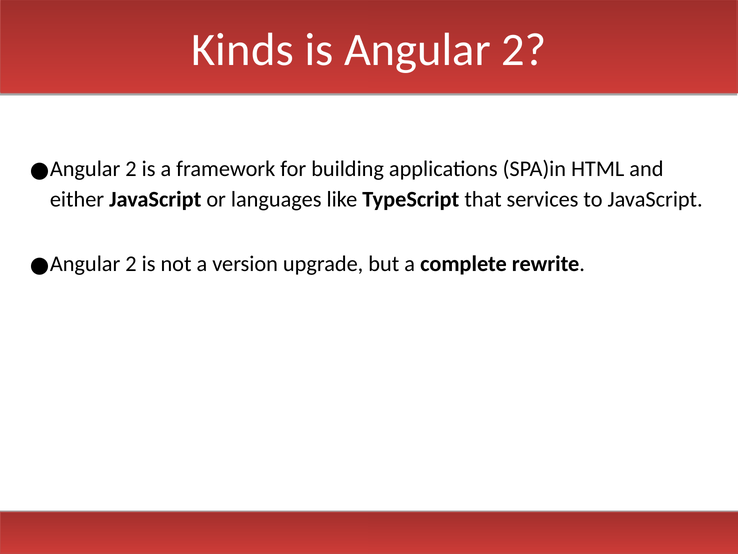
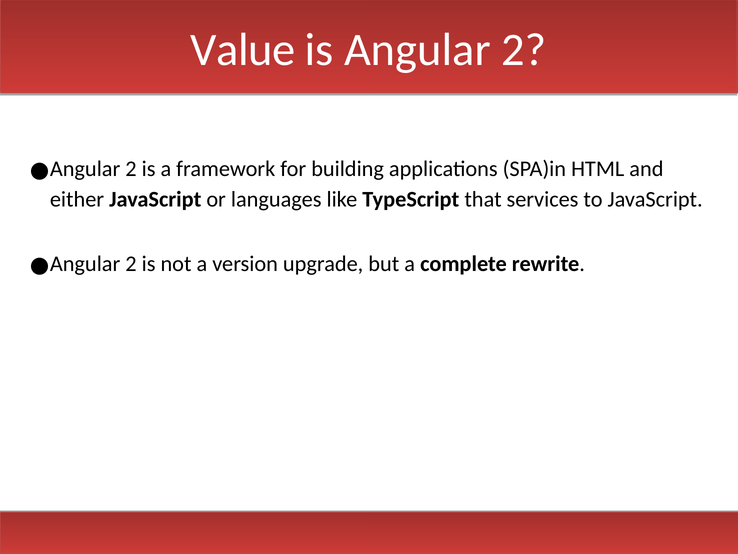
Kinds: Kinds -> Value (243, 50)
